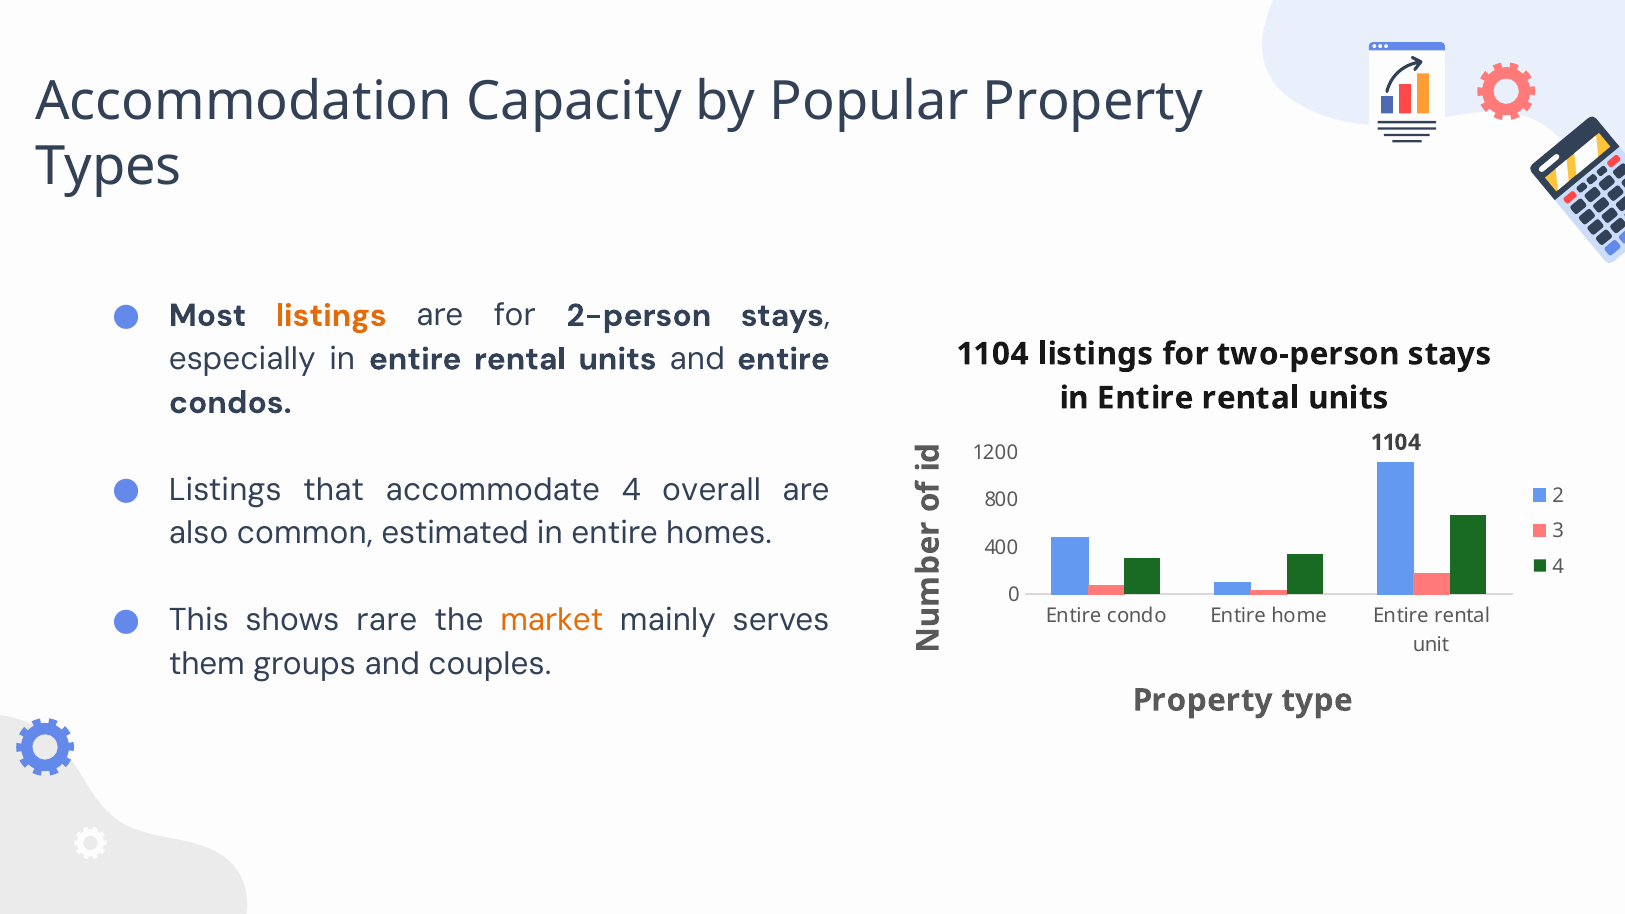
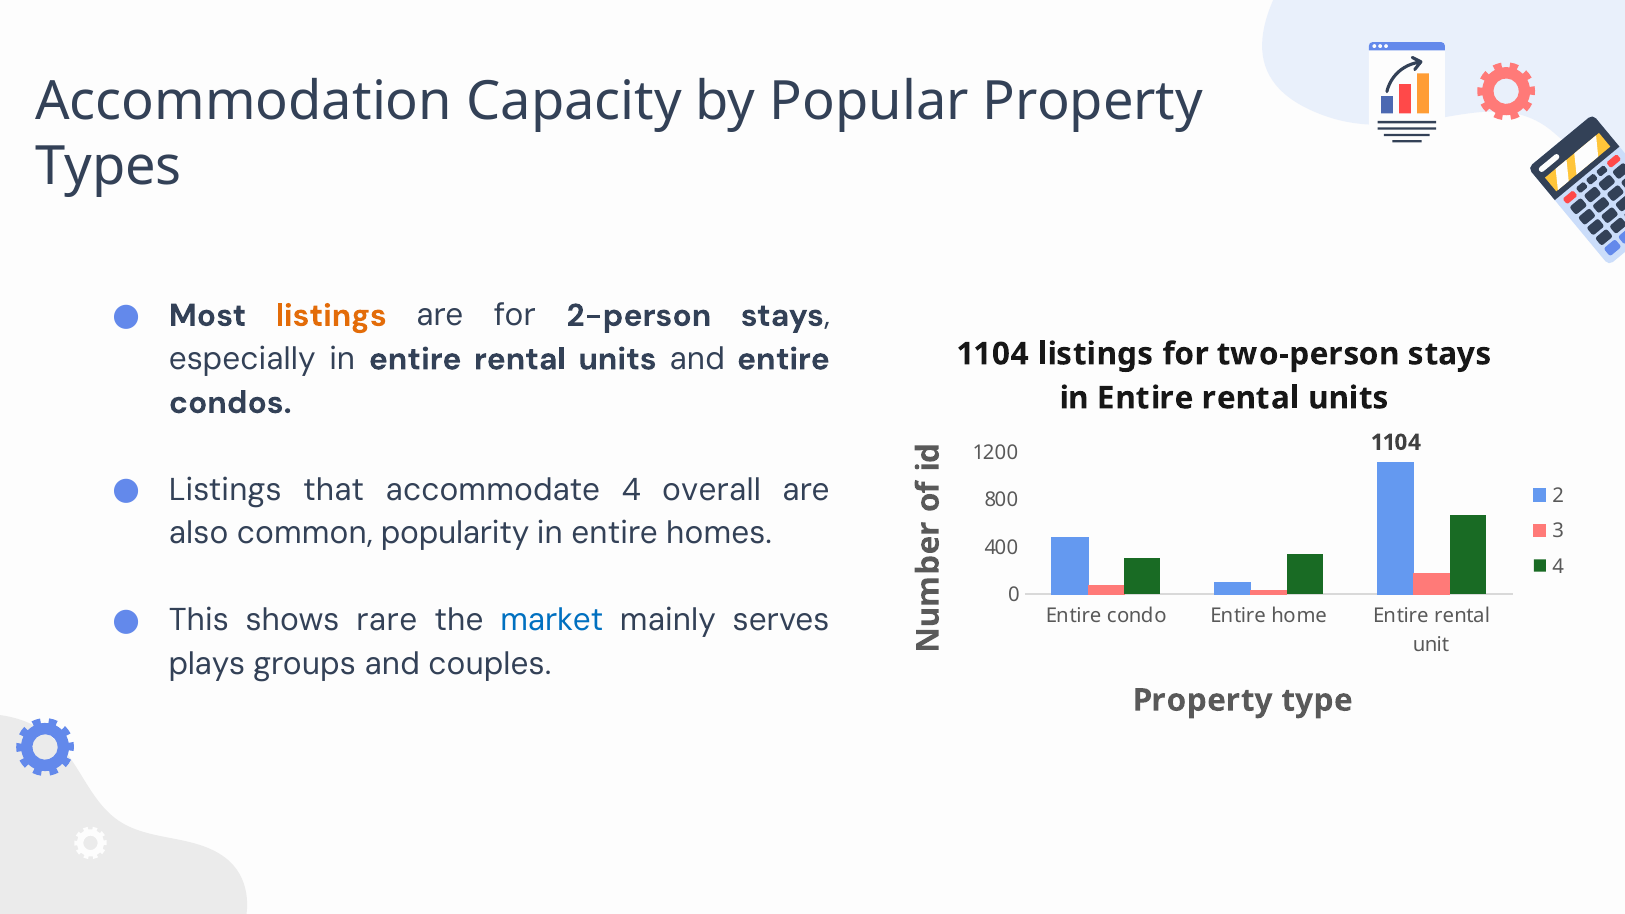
estimated: estimated -> popularity (455, 533)
market colour: orange -> blue (552, 620)
them: them -> plays (207, 664)
